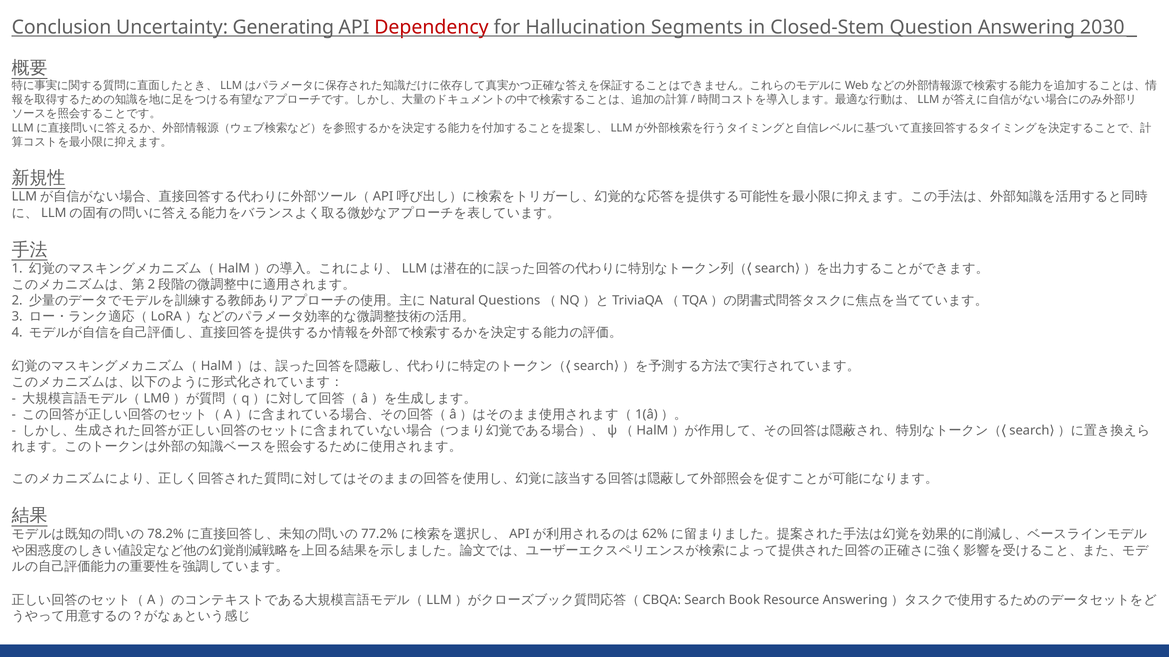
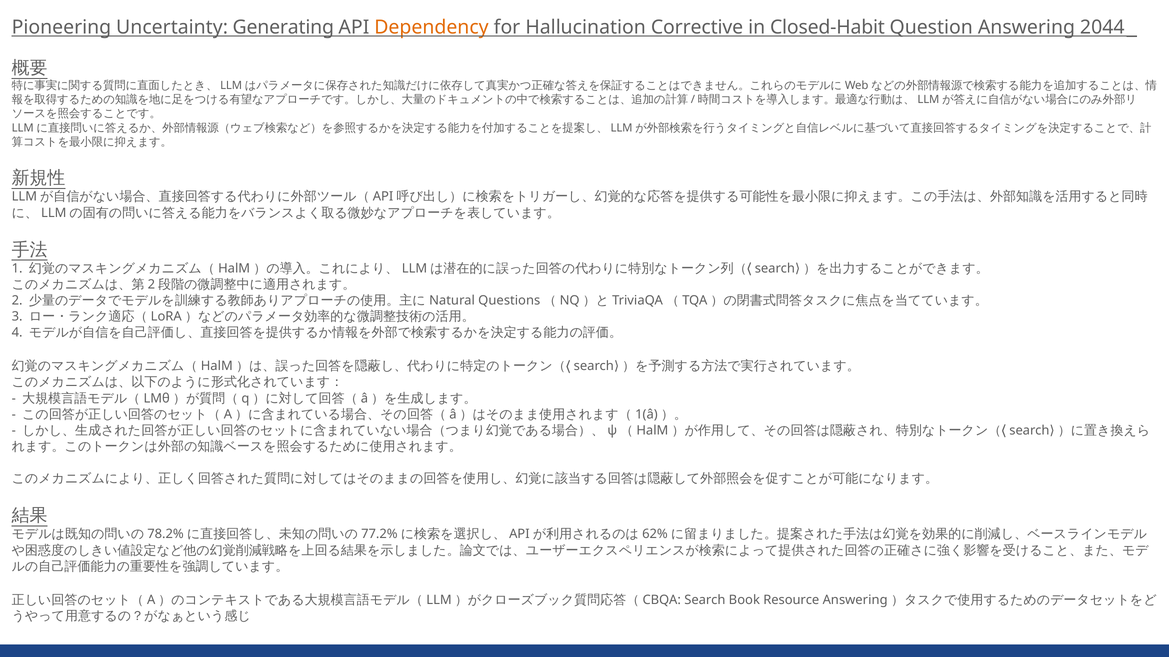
Conclusion: Conclusion -> Pioneering (61, 27)
Dependency colour: red -> orange (431, 27)
Segments: Segments -> Corrective (697, 27)
Closed-Stem: Closed-Stem -> Closed-Habit (827, 27)
2030: 2030 -> 2044 (1102, 27)
